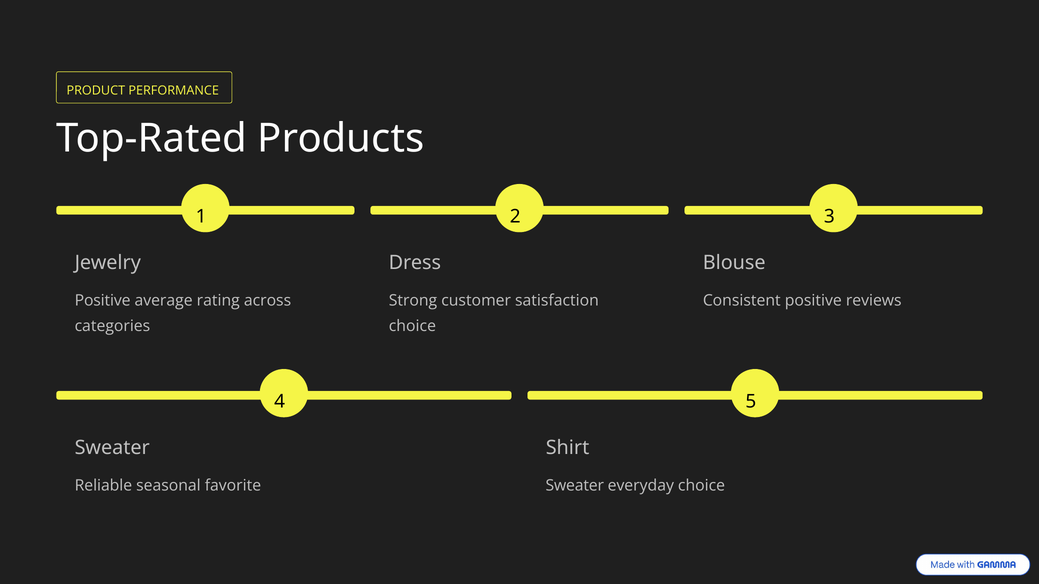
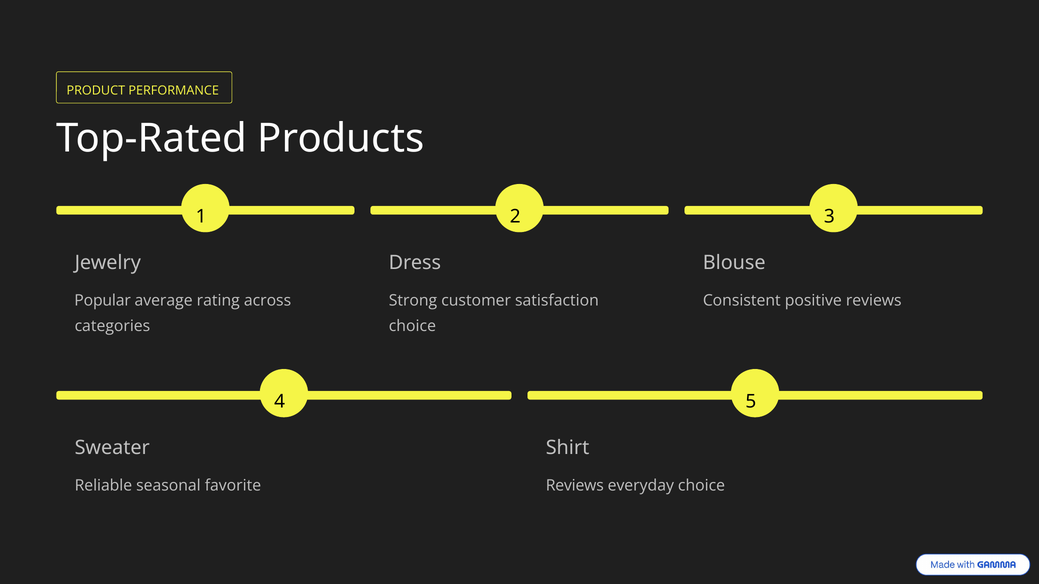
Positive: Positive -> Popular (103, 301)
Sweater: Sweater -> Reviews (575, 486)
